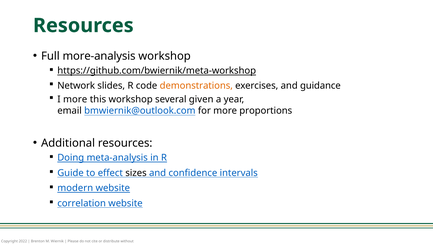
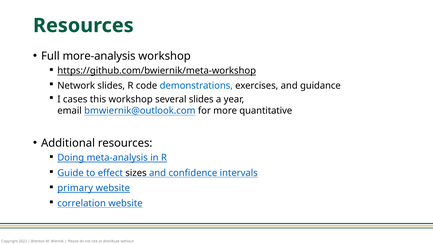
demonstrations colour: orange -> blue (196, 86)
I more: more -> cases (75, 99)
several given: given -> slides (201, 99)
proportions: proportions -> quantitative (266, 111)
modern: modern -> primary (75, 188)
